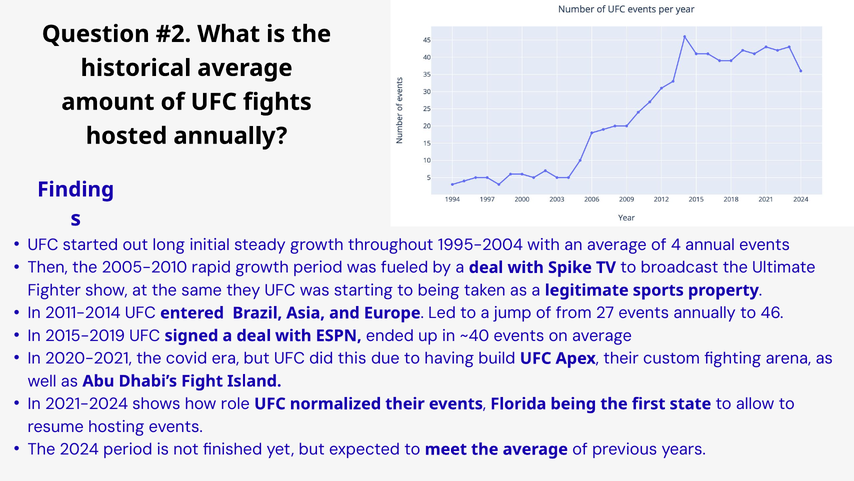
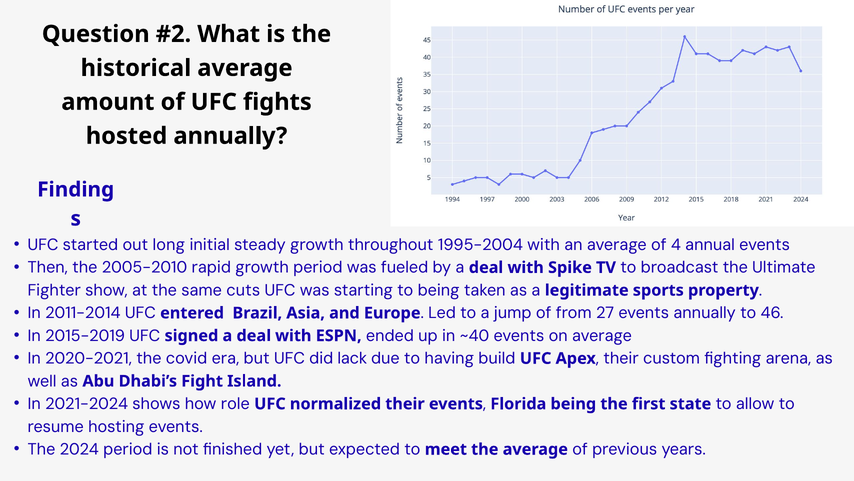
they: they -> cuts (243, 290)
this: this -> lack (352, 358)
